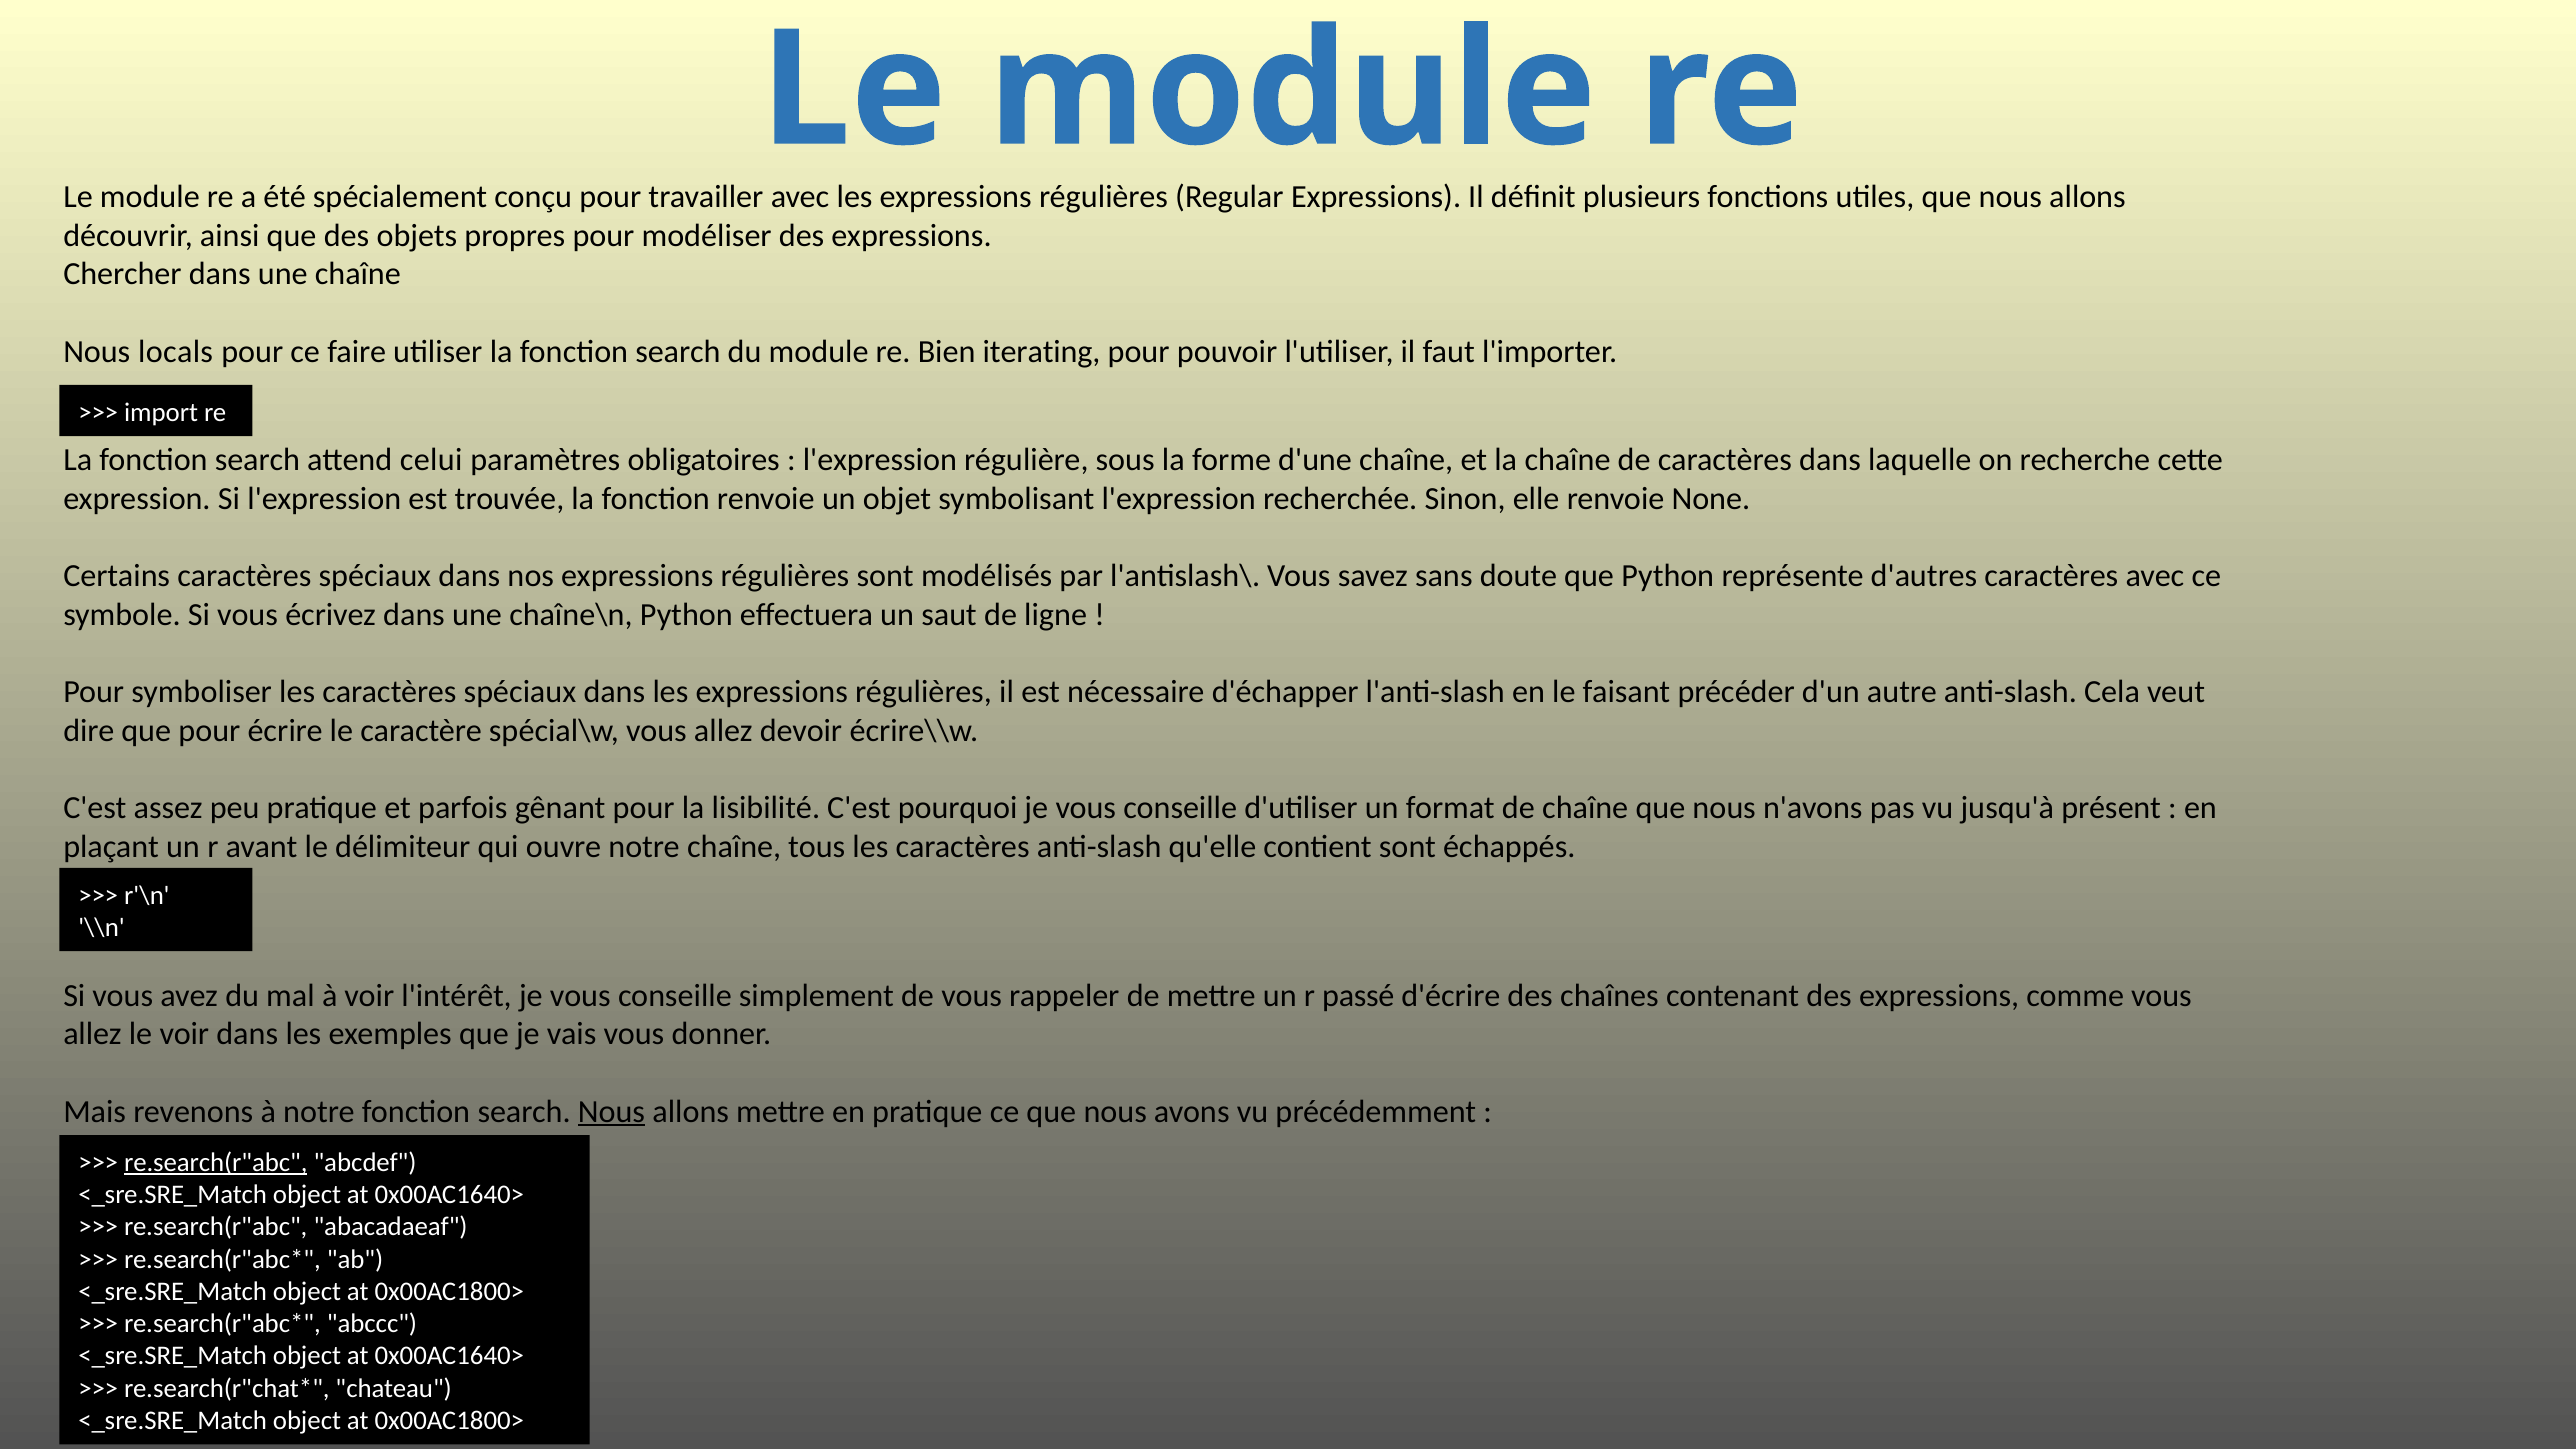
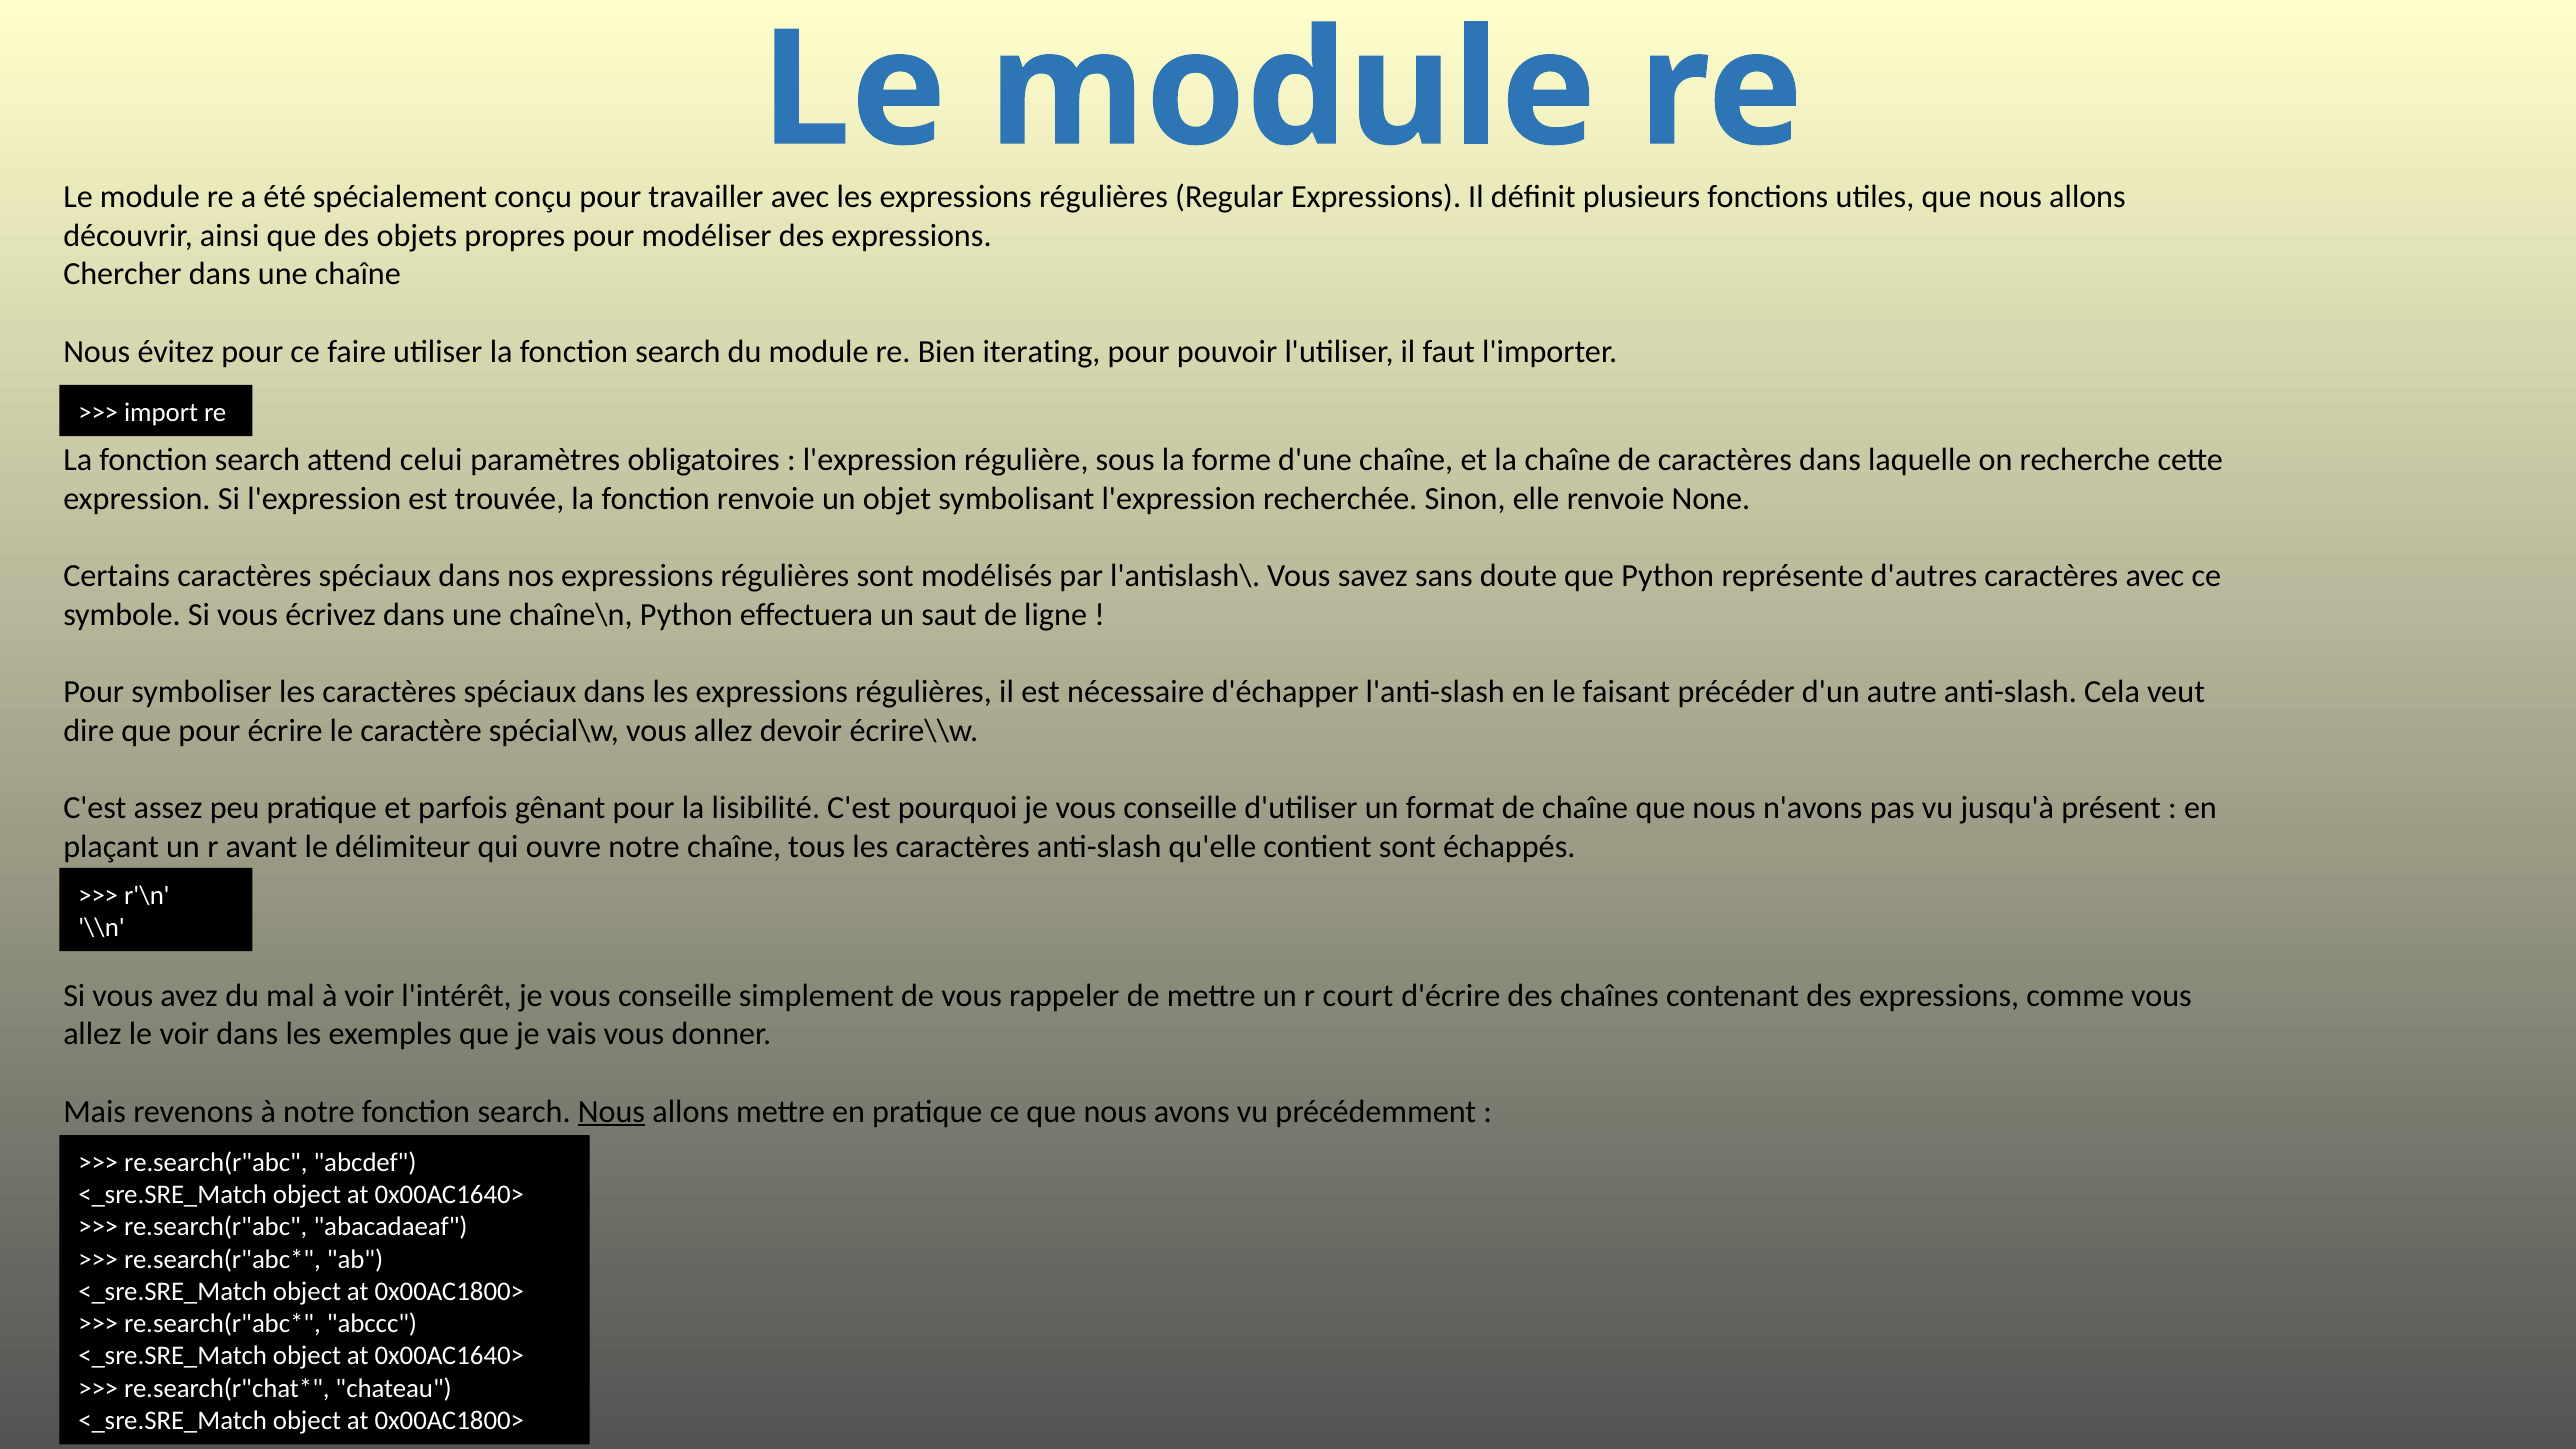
locals: locals -> évitez (176, 352)
passé: passé -> court (1358, 996)
re.search(r"abc underline: present -> none (216, 1163)
